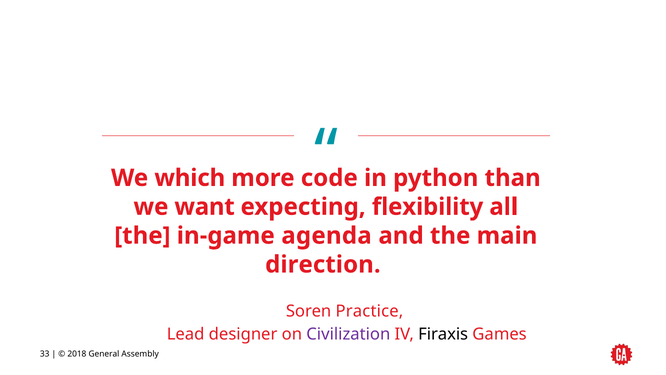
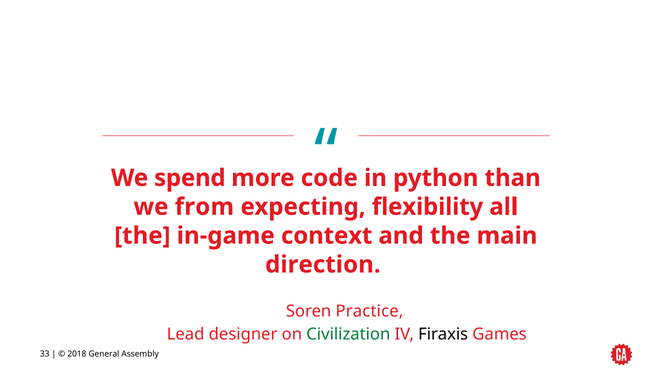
which: which -> spend (190, 178)
want: want -> from (204, 207)
agenda: agenda -> context (327, 235)
Civilization colour: purple -> green (348, 334)
